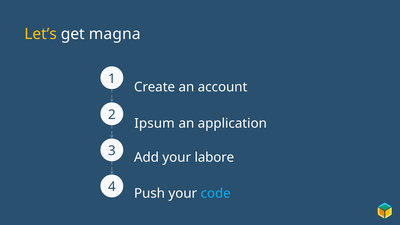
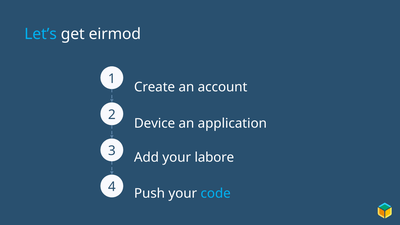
Let’s colour: yellow -> light blue (41, 34)
magna: magna -> eirmod (115, 34)
Ipsum: Ipsum -> Device (155, 123)
